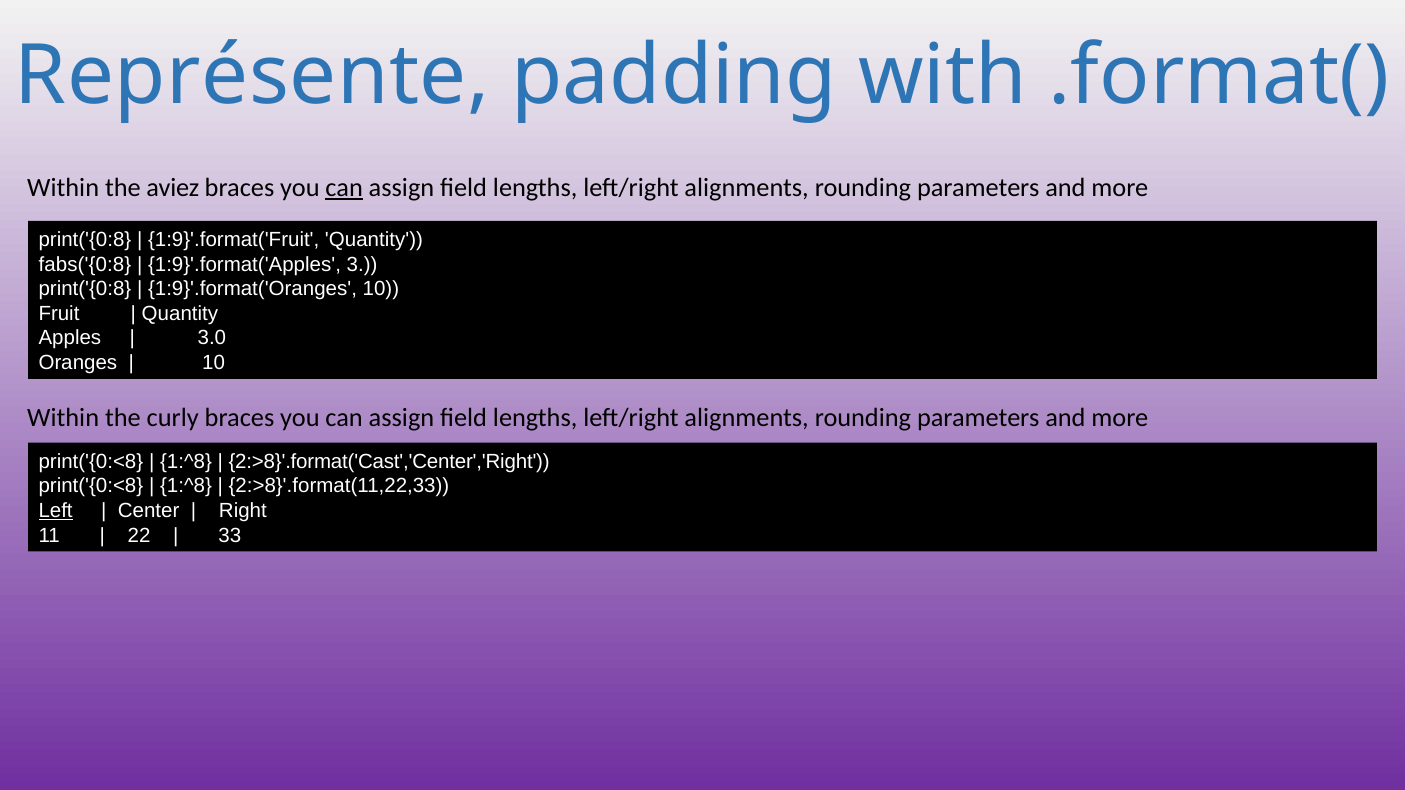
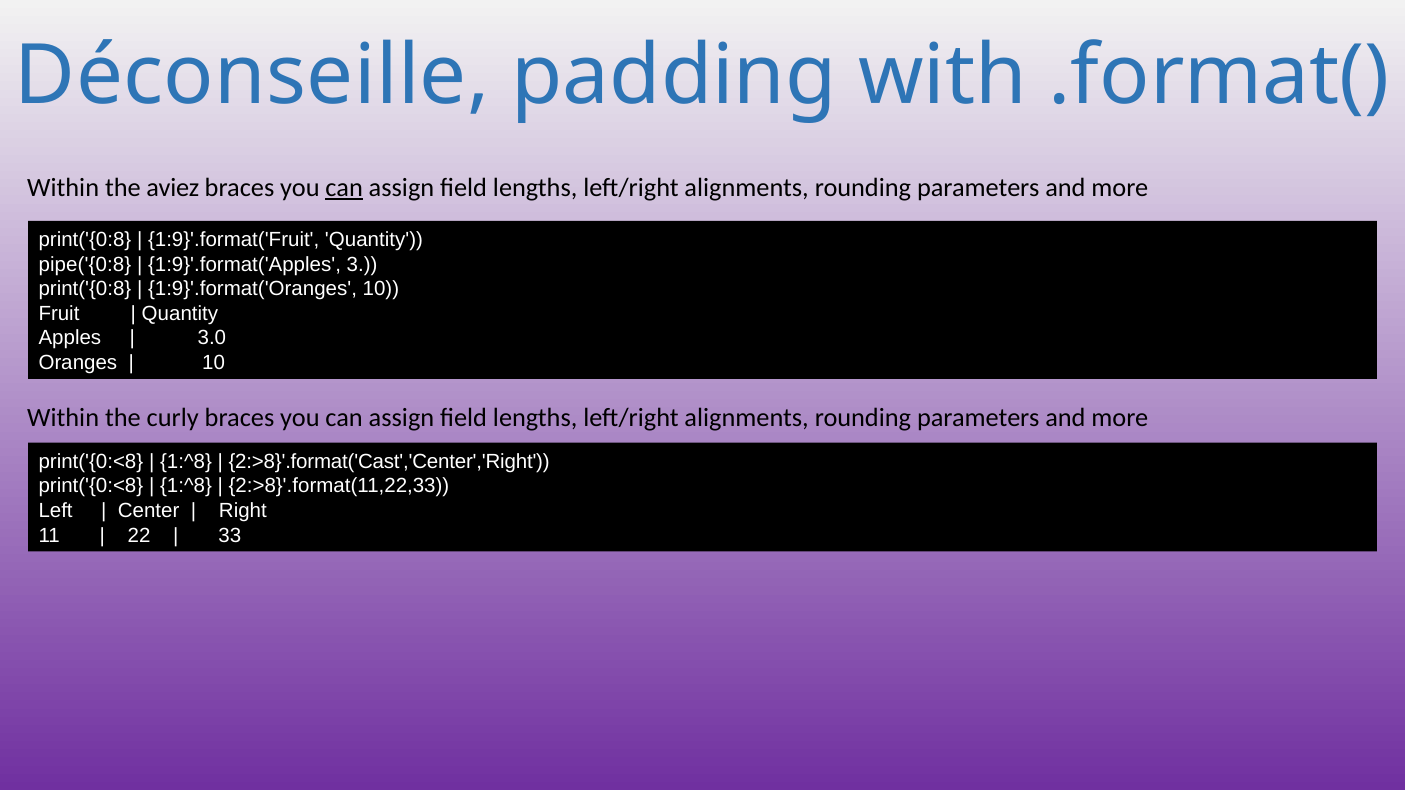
Représente: Représente -> Déconseille (252, 76)
fabs('{0:8: fabs('{0:8 -> pipe('{0:8 (85, 265)
Left underline: present -> none (56, 511)
